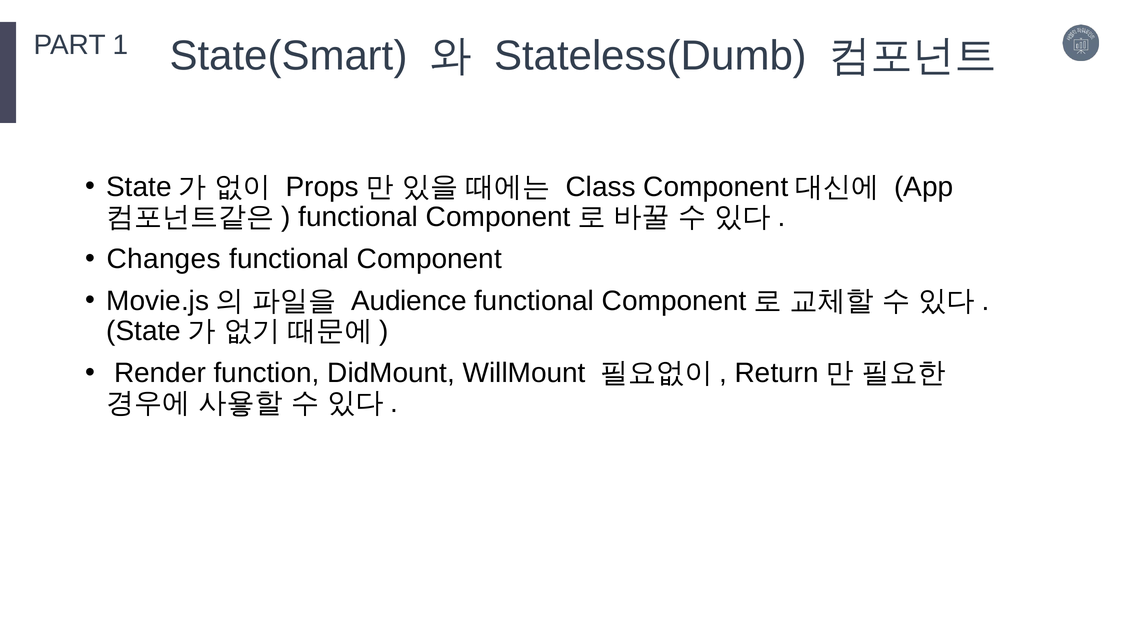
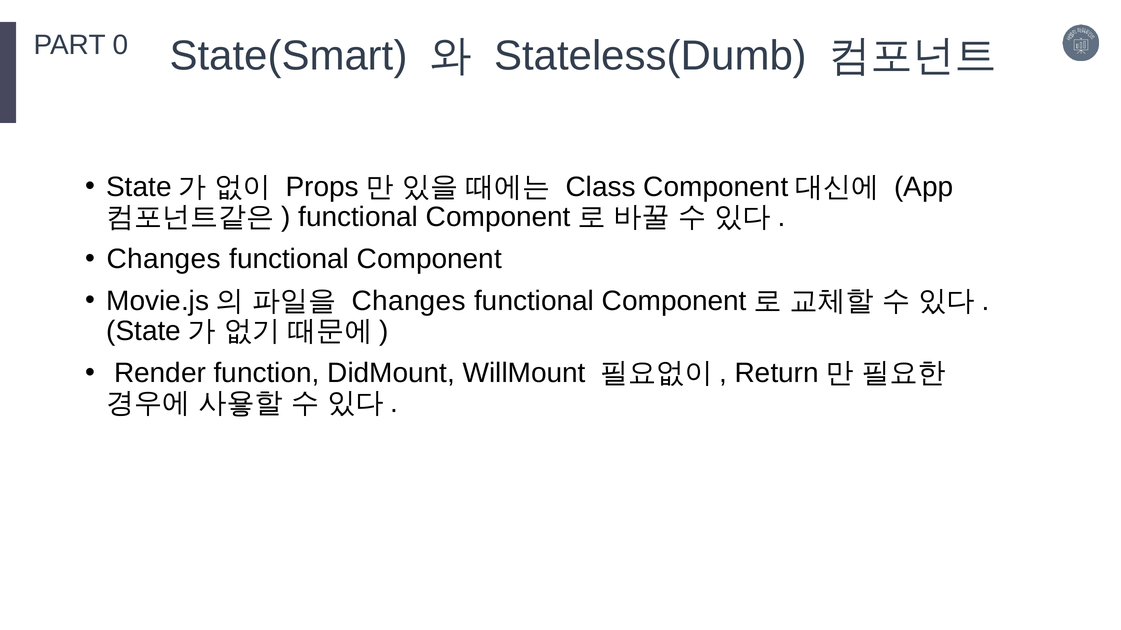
1: 1 -> 0 (121, 45)
Audience: Audience -> Changes (409, 301)
